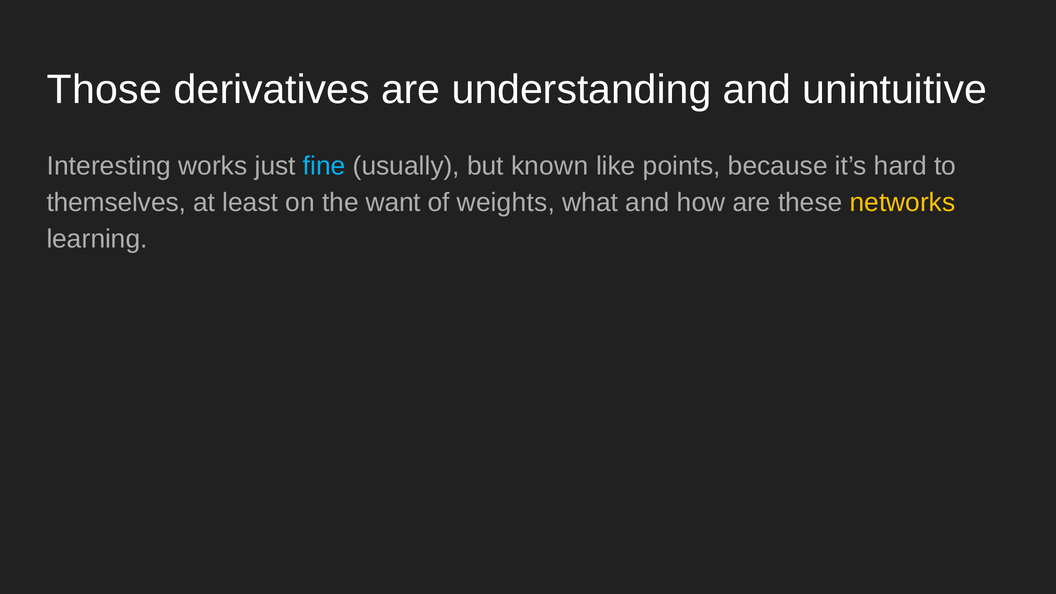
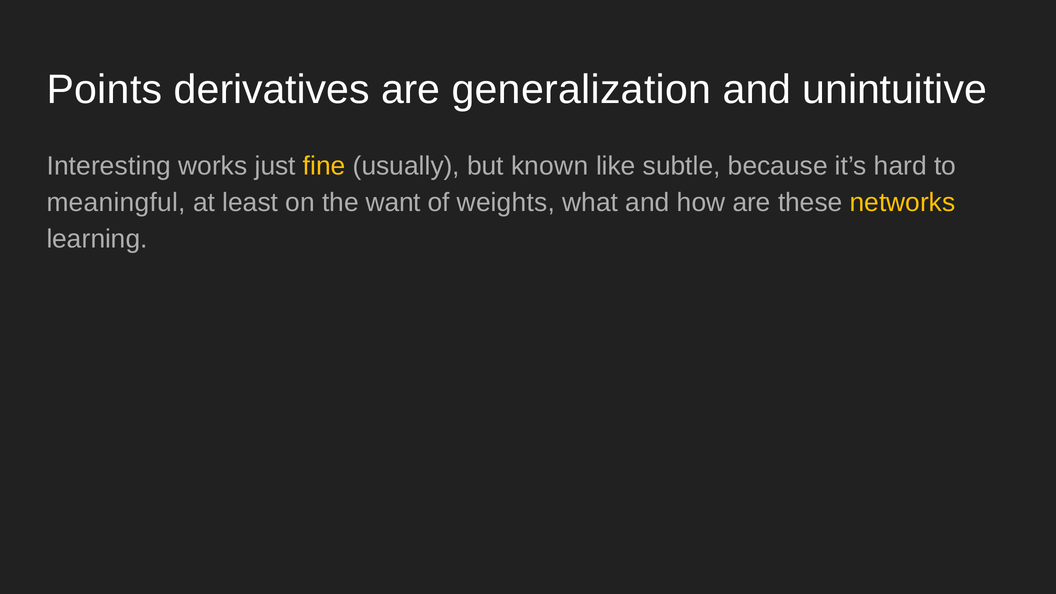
Those: Those -> Points (104, 89)
understanding: understanding -> generalization (581, 89)
fine colour: light blue -> yellow (324, 166)
points: points -> subtle (682, 166)
themselves: themselves -> meaningful (116, 202)
